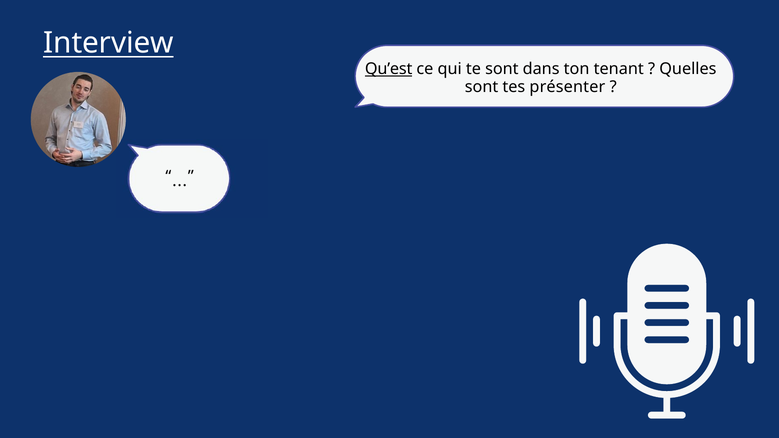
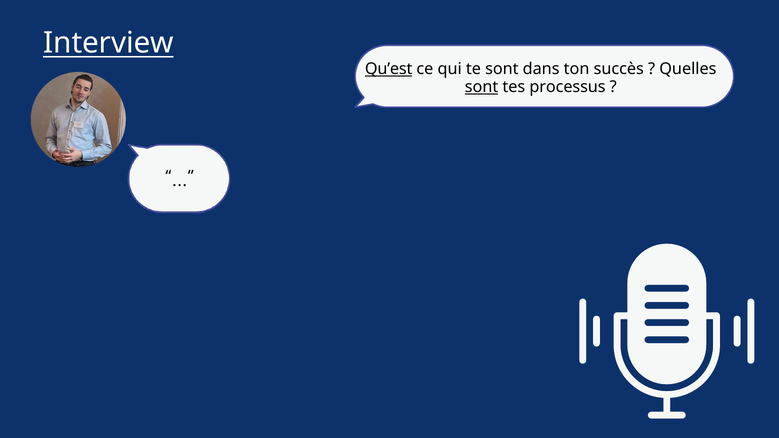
tenant: tenant -> succès (619, 69)
sont underline: none -> present (482, 87)
présenter: présenter -> processus (567, 87)
